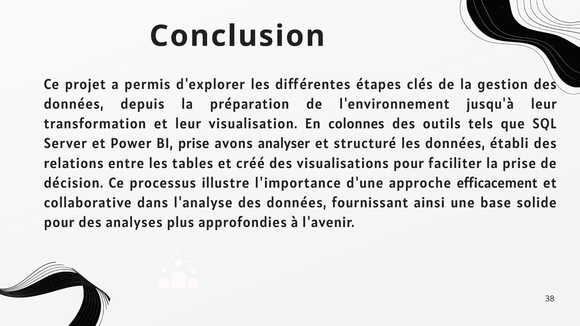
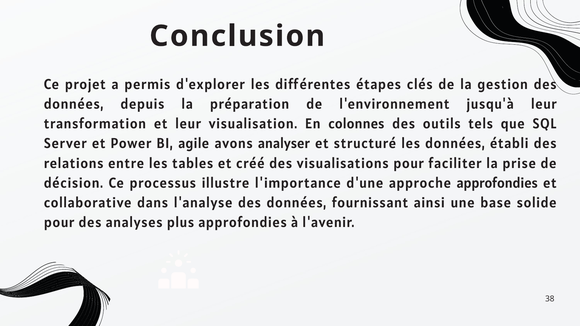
BI prise: prise -> agile (194, 144)
approche efficacement: efficacement -> approfondies (497, 183)
